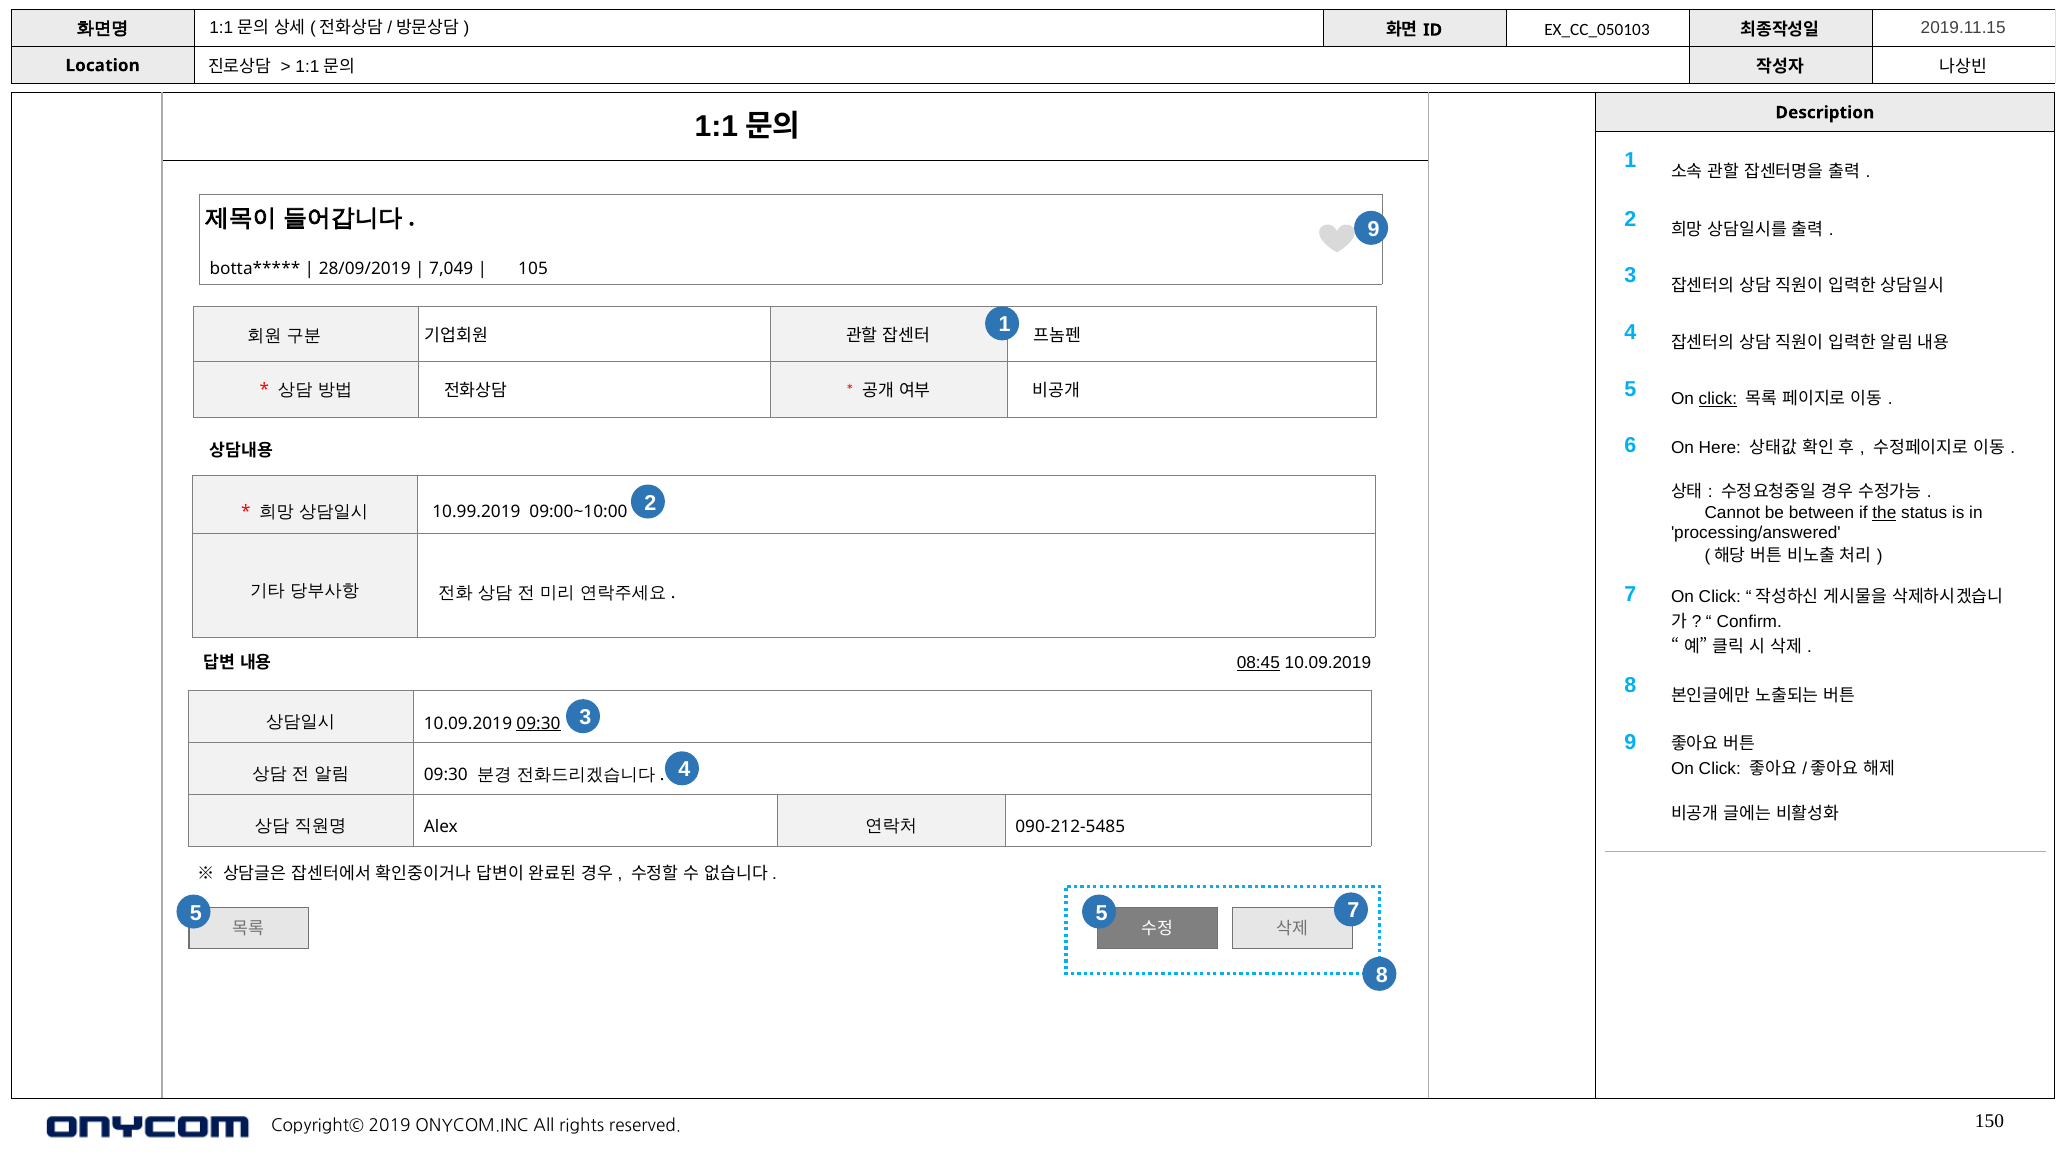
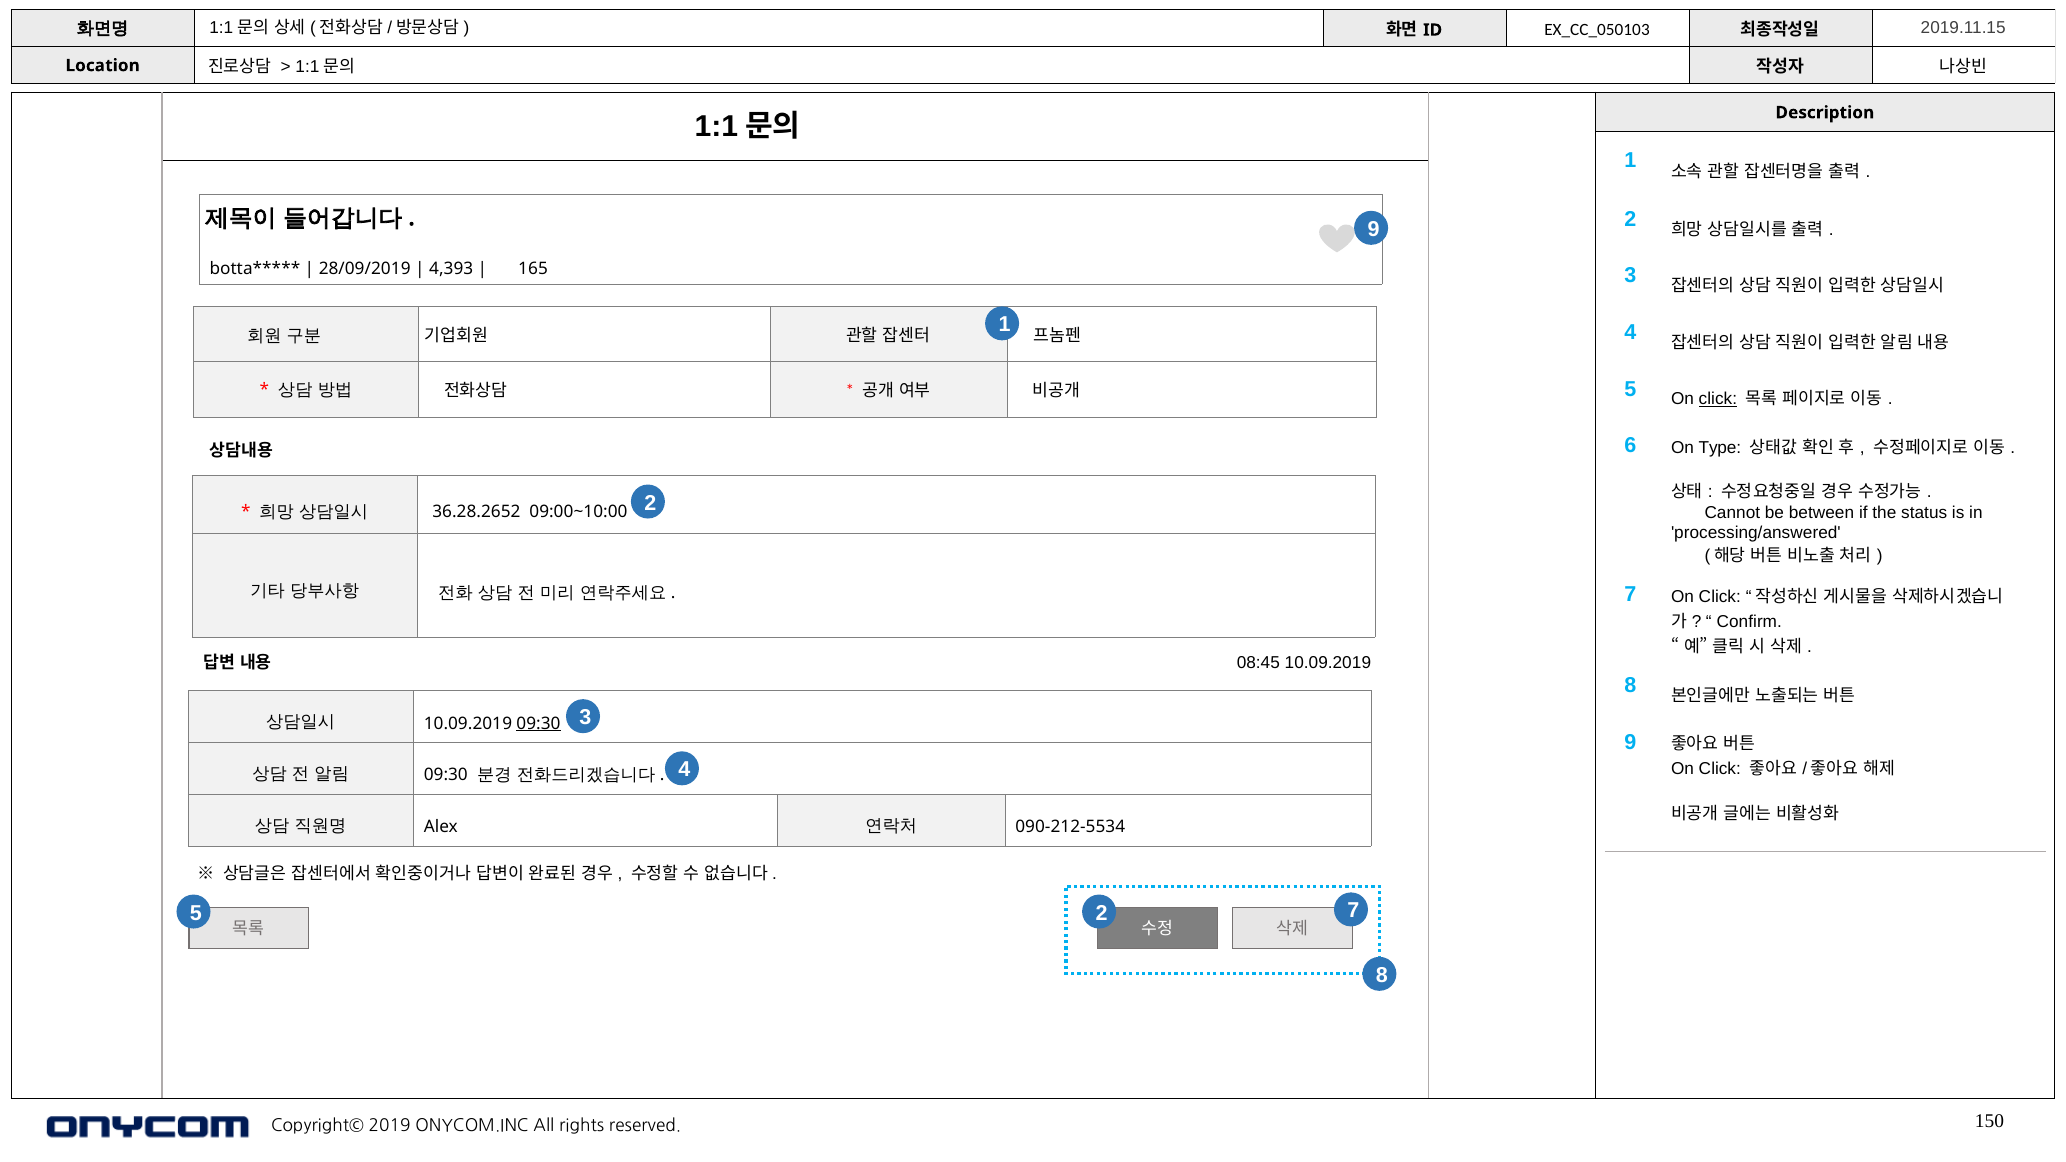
7,049: 7,049 -> 4,393 (451, 269)
105: 105 -> 165 (533, 269)
Here: Here -> Type (1720, 448)
the underline: present -> none (1884, 513)
10.99.2019: 10.99.2019 -> 36.28.2652 (476, 512)
08:45 underline: present -> none (1258, 663)
090-212-5485: 090-212-5485 -> 090-212-5534 (1070, 827)
5 5: 5 -> 2 (1102, 913)
